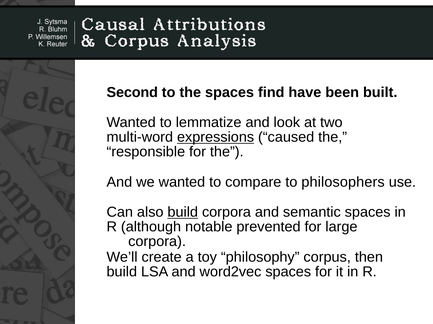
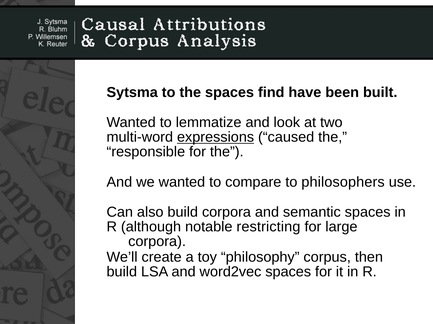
Second: Second -> Sytsma (132, 93)
build underline: present -> none (183, 213)
prevented: prevented -> restricting (268, 227)
